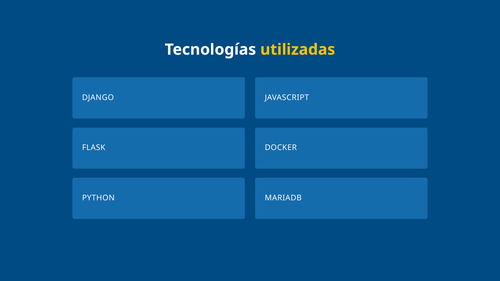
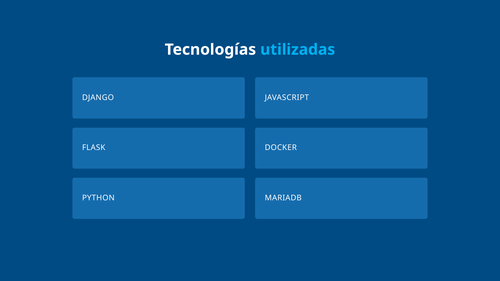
utilizadas colour: yellow -> light blue (298, 50)
